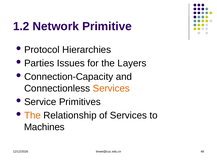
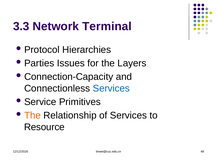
1.2: 1.2 -> 3.3 (21, 26)
Primitive: Primitive -> Terminal (107, 26)
Services colour: orange -> blue (111, 88)
Machines: Machines -> Resource (44, 127)
